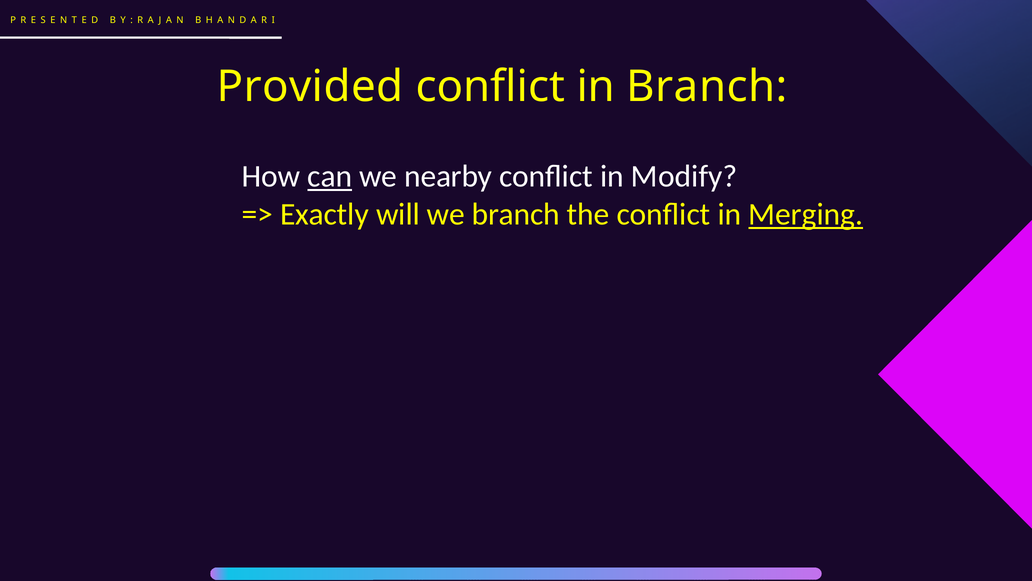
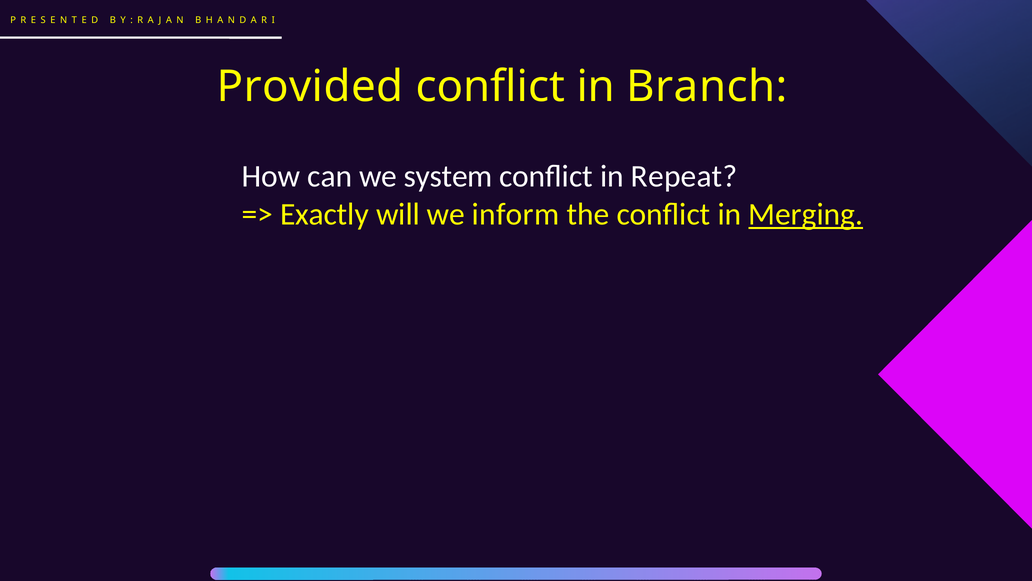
can underline: present -> none (330, 176)
nearby: nearby -> system (448, 176)
Modify: Modify -> Repeat (684, 176)
we branch: branch -> inform (516, 214)
